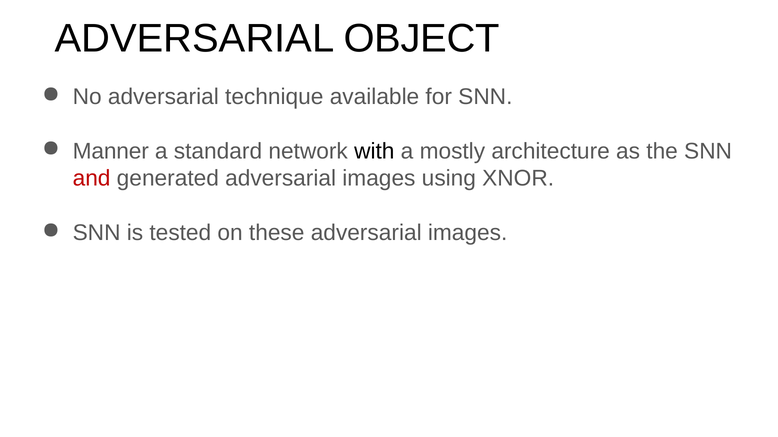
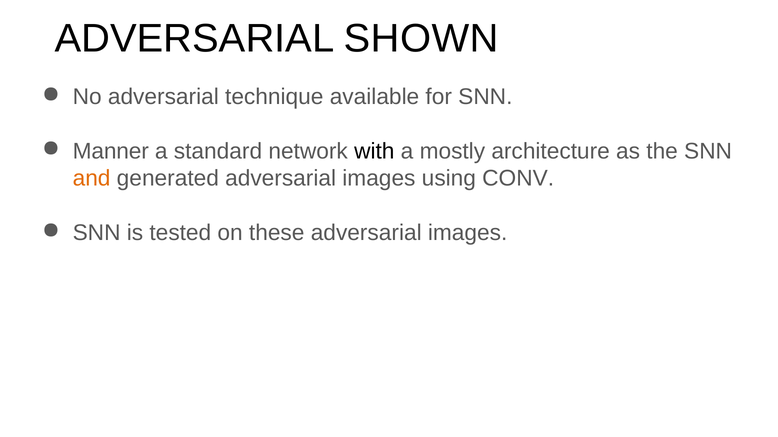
OBJECT: OBJECT -> SHOWN (421, 38)
and colour: red -> orange (92, 179)
XNOR: XNOR -> CONV (518, 179)
